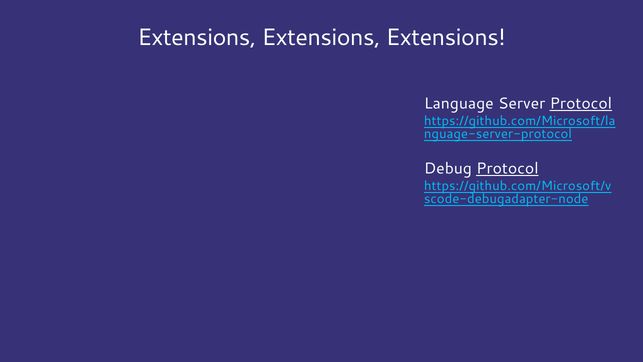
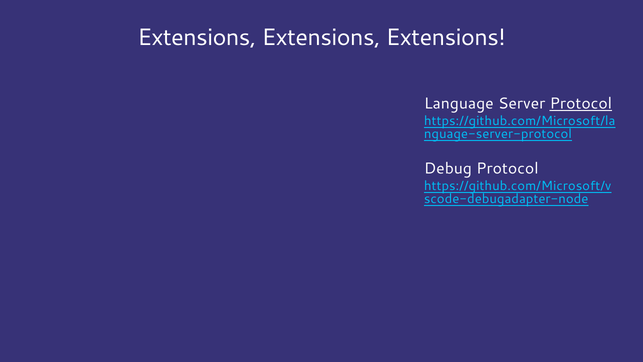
Protocol underline: present -> none (507, 168)
